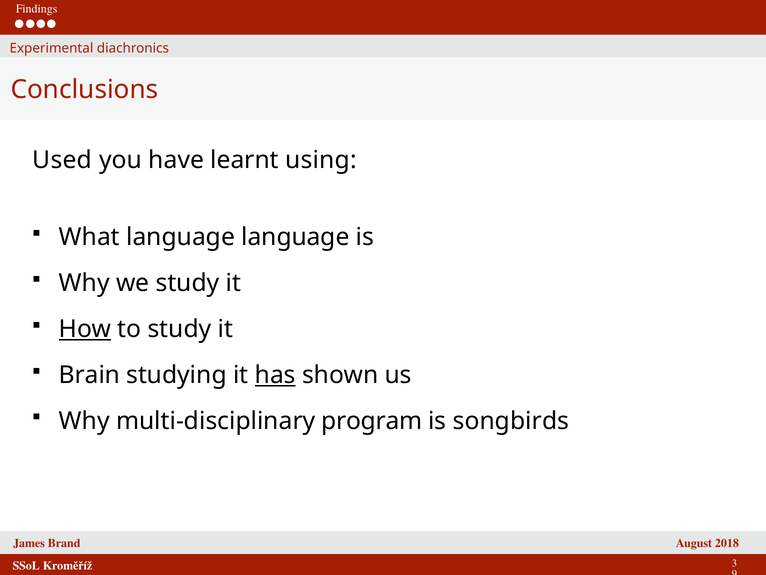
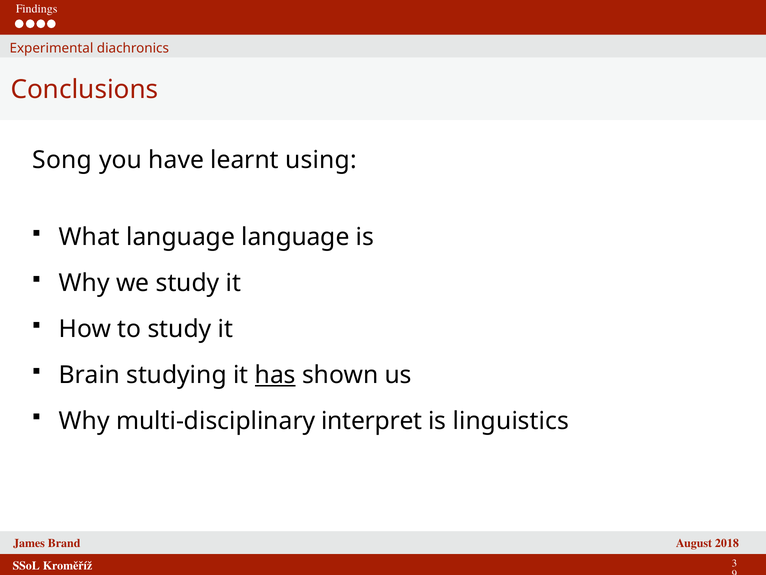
Used: Used -> Song (62, 160)
How underline: present -> none (85, 329)
program: program -> interpret (372, 421)
songbirds: songbirds -> linguistics (511, 421)
